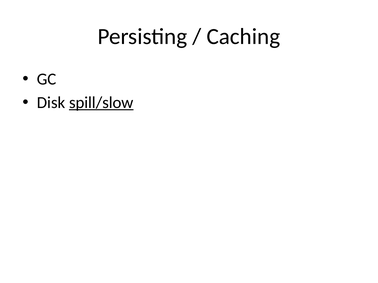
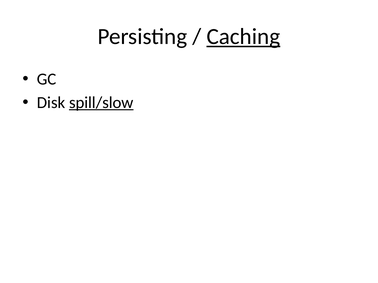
Caching underline: none -> present (243, 37)
